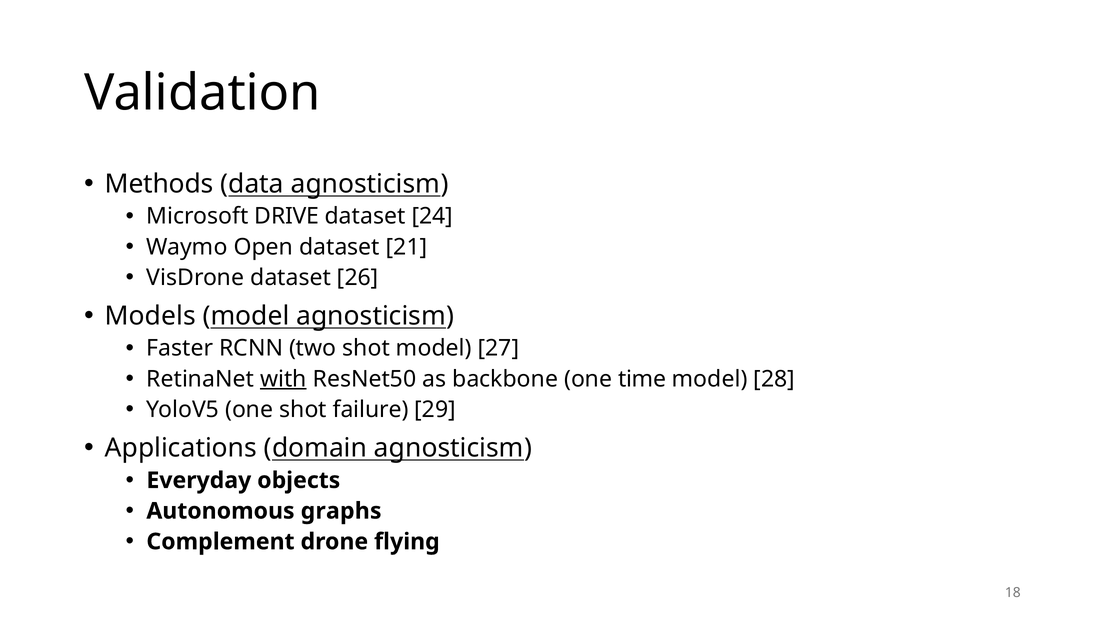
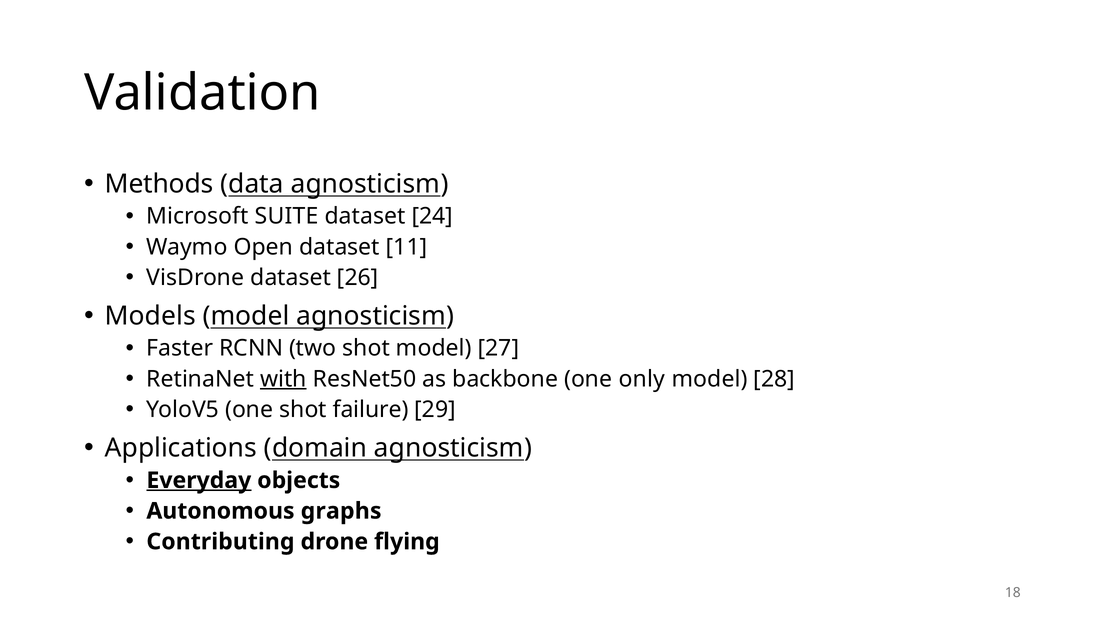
DRIVE: DRIVE -> SUITE (287, 216)
21: 21 -> 11 (407, 247)
time: time -> only (642, 379)
Everyday underline: none -> present (199, 480)
Complement: Complement -> Contributing (220, 541)
